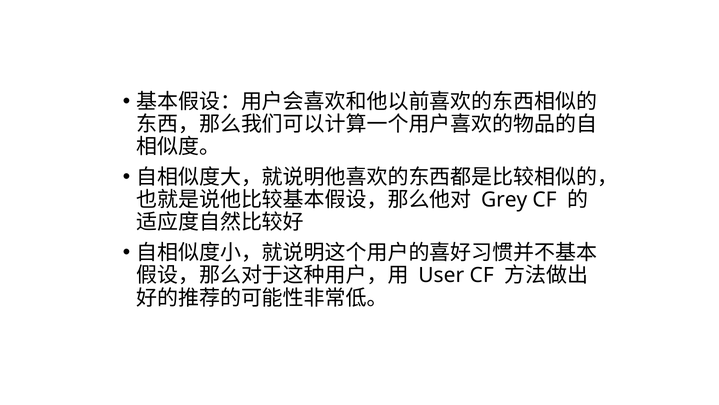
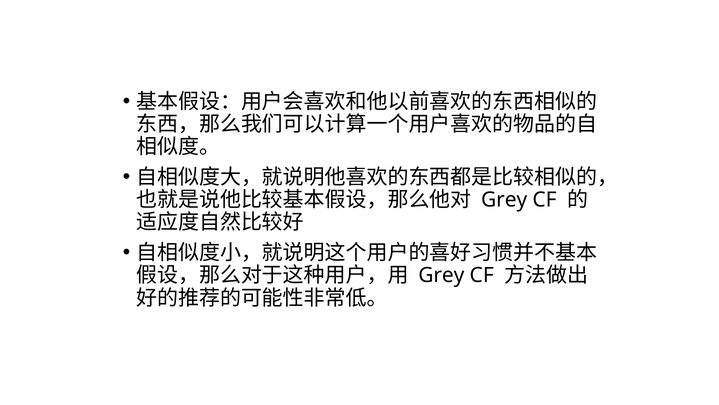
User: User -> Grey (441, 275)
